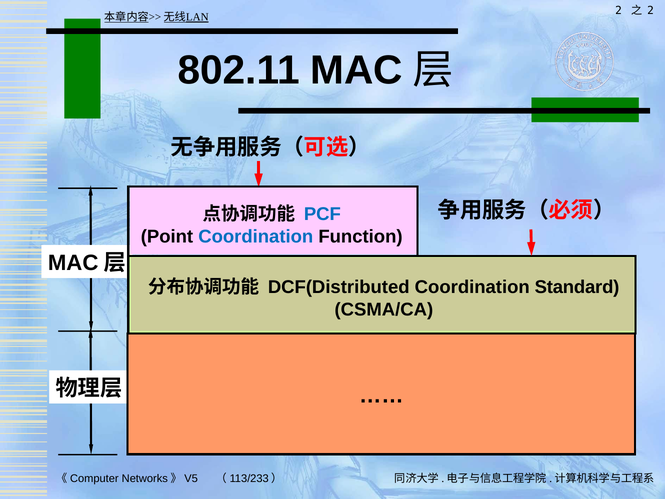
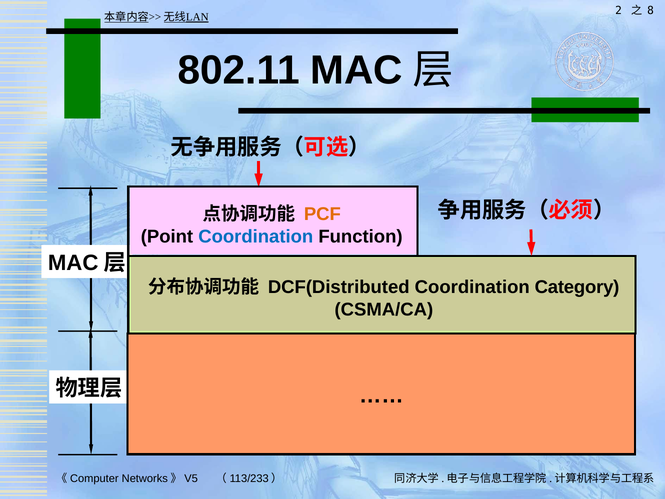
2: 2 -> 8 (651, 11)
PCF colour: blue -> orange (322, 214)
Standard: Standard -> Category (577, 287)
